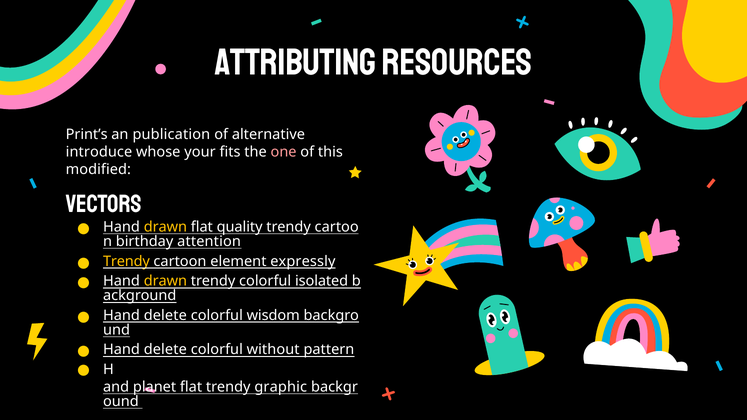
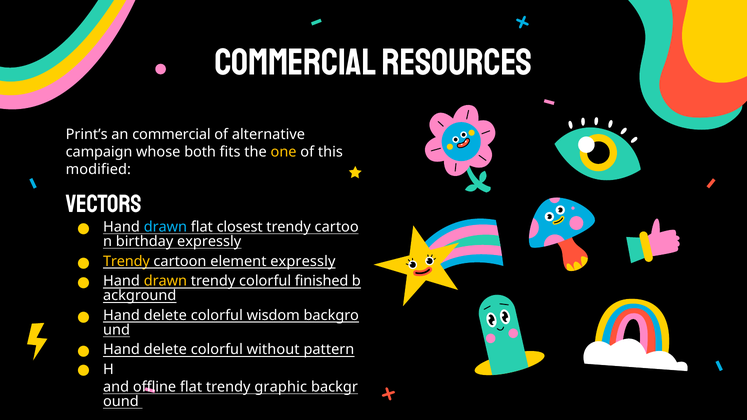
ATTRIBUTING: ATTRIBUTING -> COMMERCIAL (295, 62)
an publication: publication -> commercial (172, 135)
introduce: introduce -> campaign (99, 152)
your: your -> both (200, 152)
one colour: pink -> yellow (284, 152)
drawn colour: yellow -> light blue (165, 227)
quality: quality -> closest (240, 227)
birthday attention: attention -> expressly (209, 242)
isolated: isolated -> finished (322, 281)
planet: planet -> offline (155, 387)
